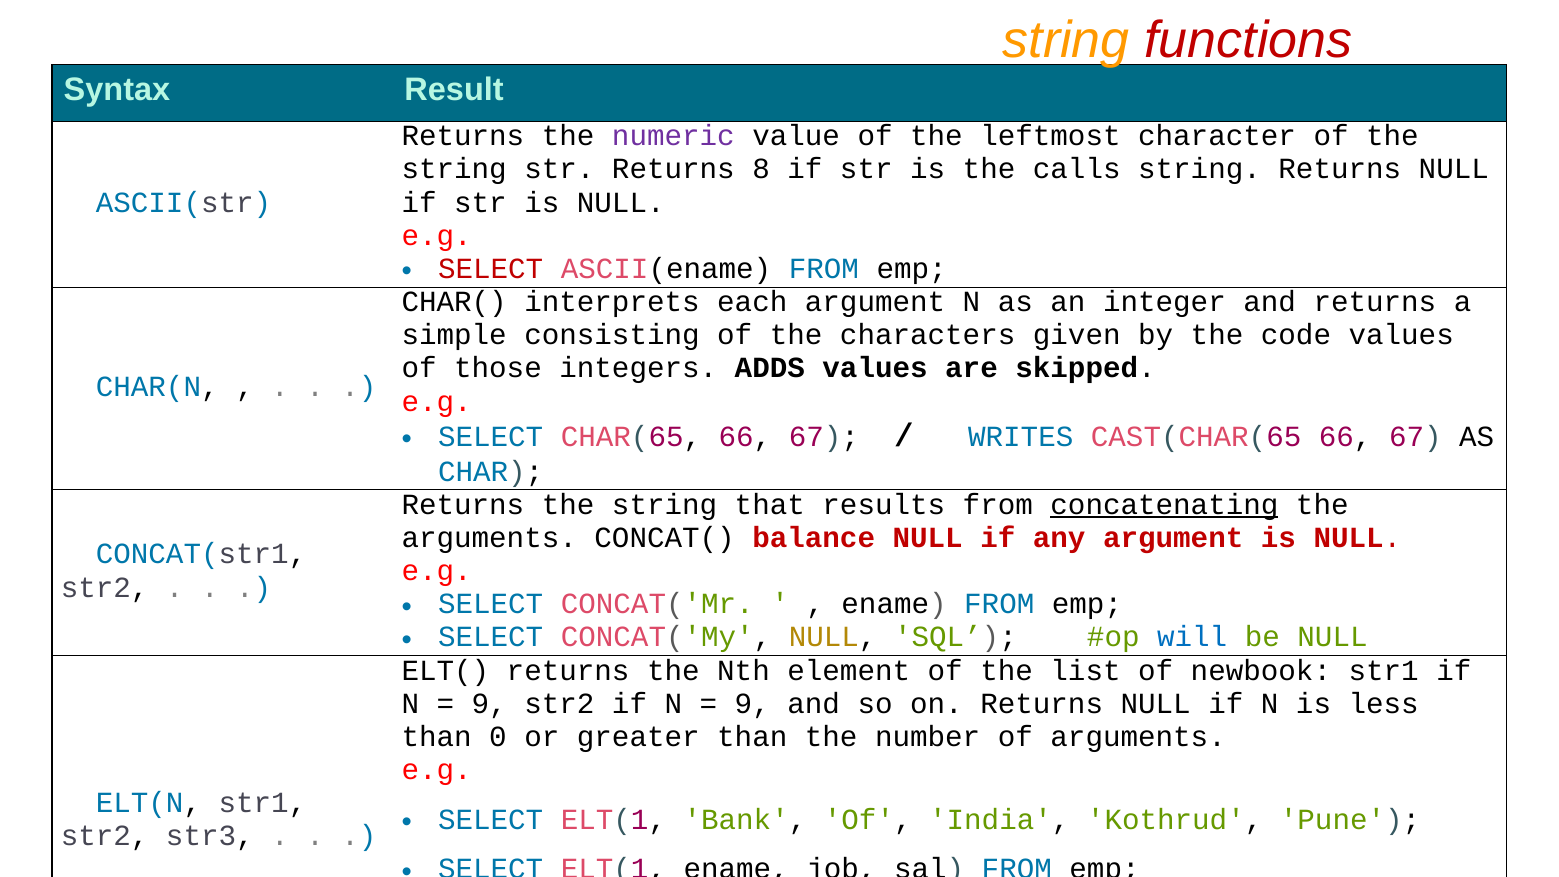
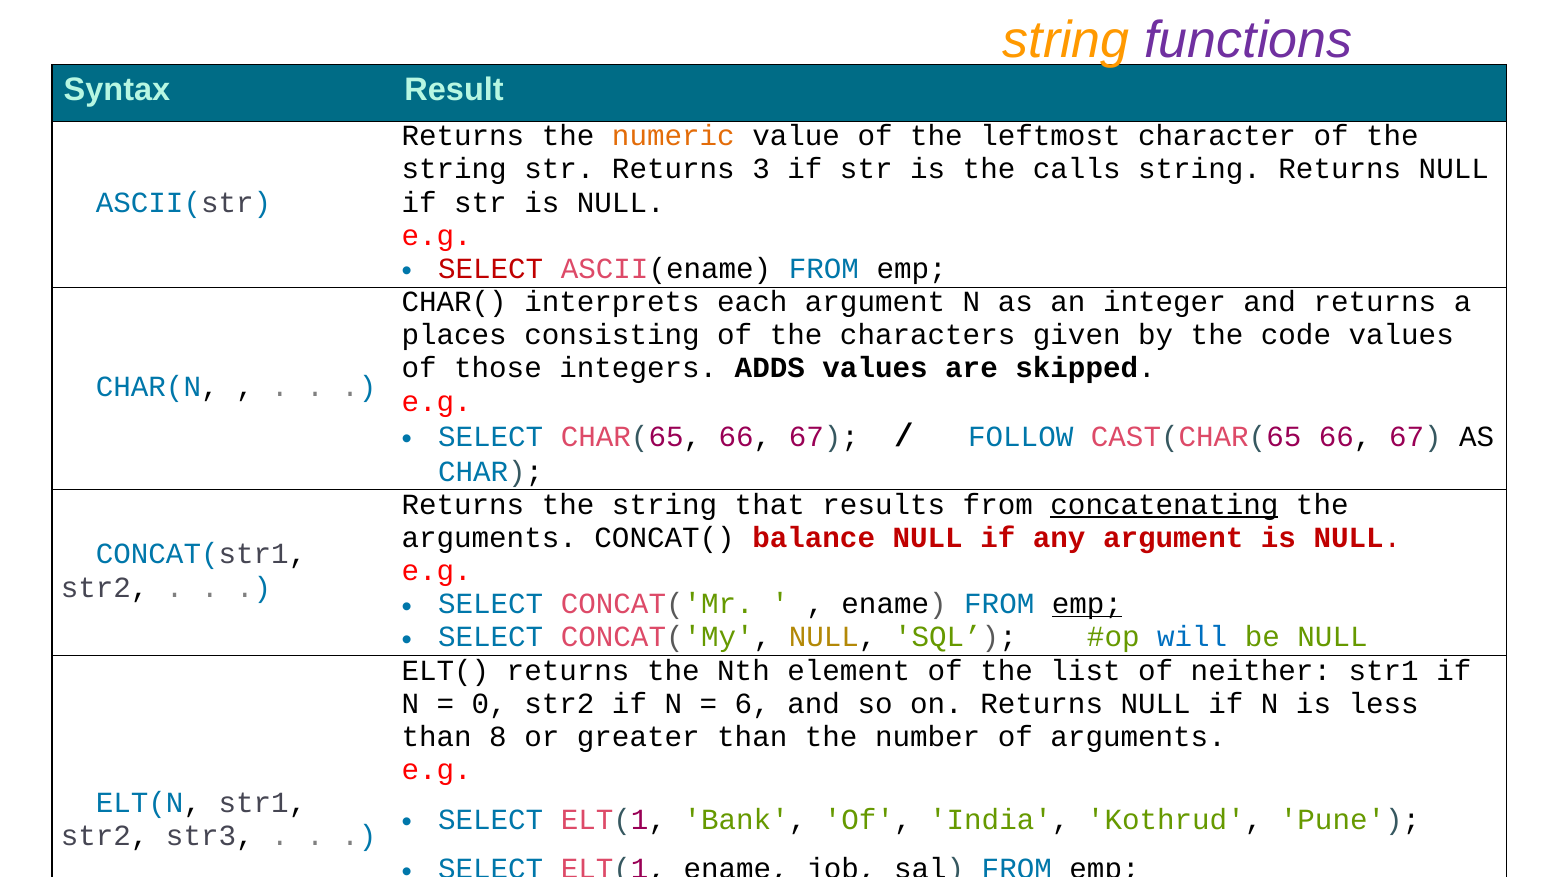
functions colour: red -> purple (1248, 41)
numeric colour: purple -> orange (673, 136)
8: 8 -> 3 (761, 169)
simple: simple -> places (454, 335)
WRITES: WRITES -> FOLLOW (1021, 437)
emp underline: none -> present (1087, 604)
newbook: newbook -> neither (1261, 670)
9: 9 -> 0 (489, 703)
9: 9 -> 6 (752, 703)
0: 0 -> 8 (498, 737)
